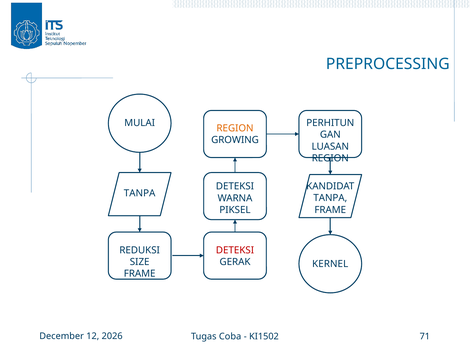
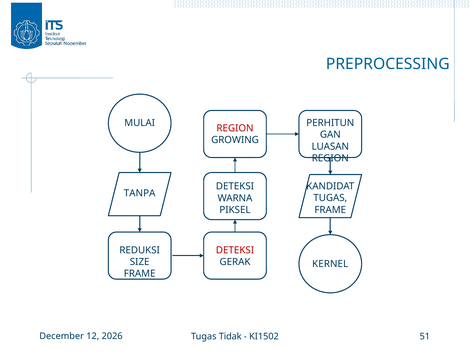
REGION colour: orange -> red (235, 128)
TANPA: TANPA -> TUGAS (330, 198)
Coba: Coba -> Tidak (230, 336)
71: 71 -> 51 (425, 336)
